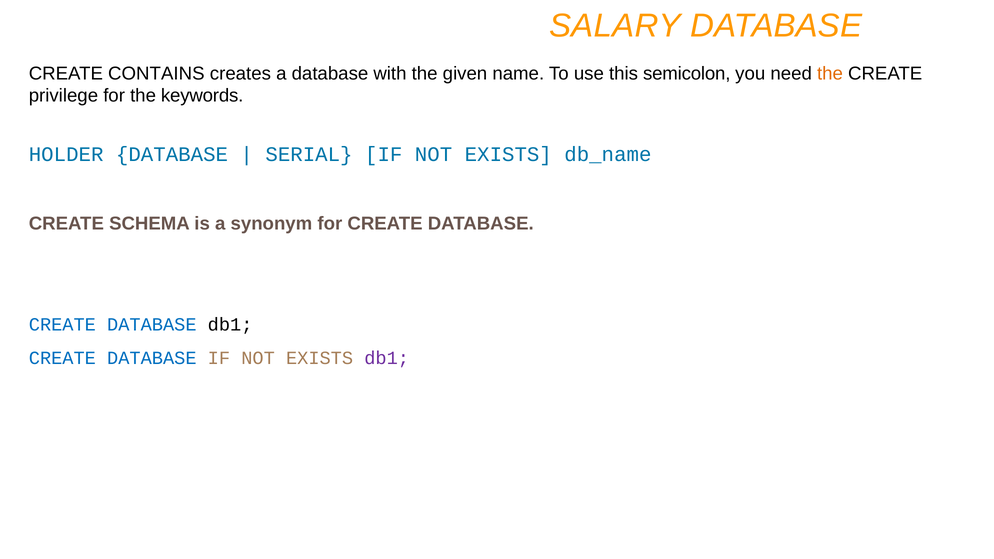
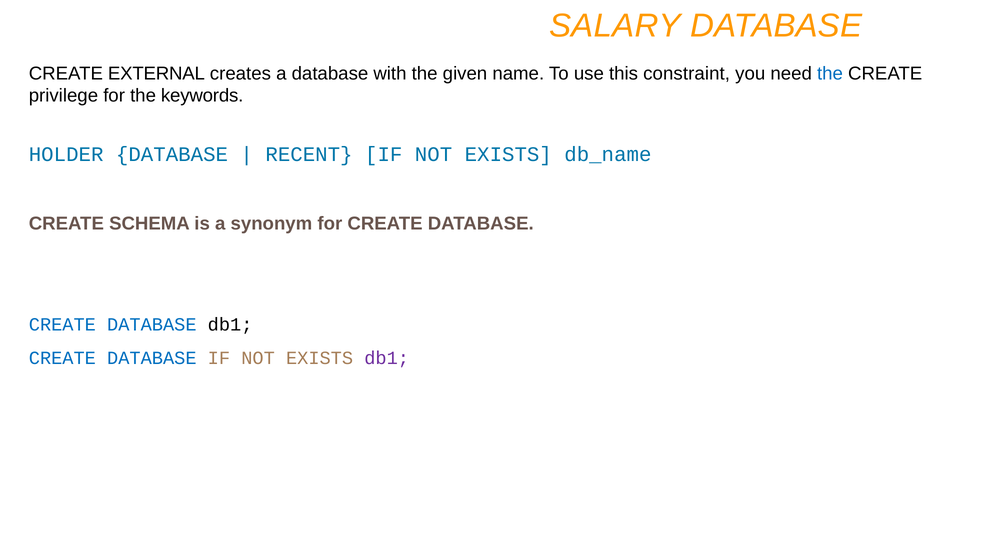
CONTAINS: CONTAINS -> EXTERNAL (156, 73)
semicolon: semicolon -> constraint (687, 73)
the colour: orange -> blue (830, 73)
SERIAL: SERIAL -> RECENT (309, 155)
